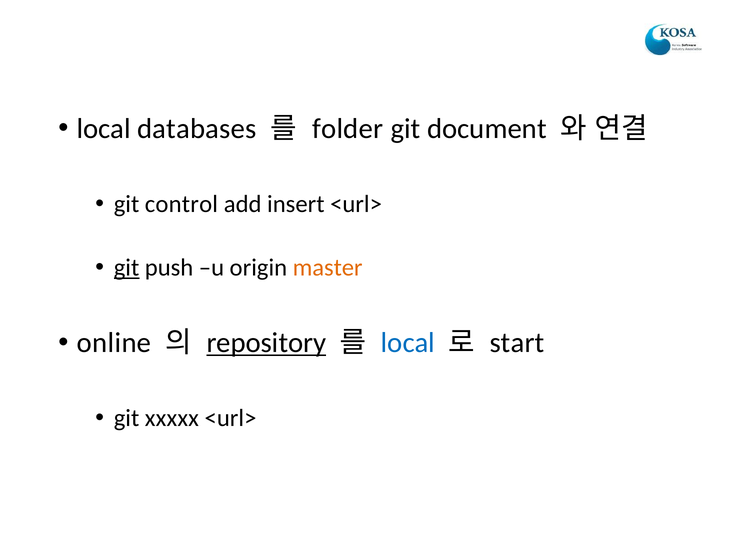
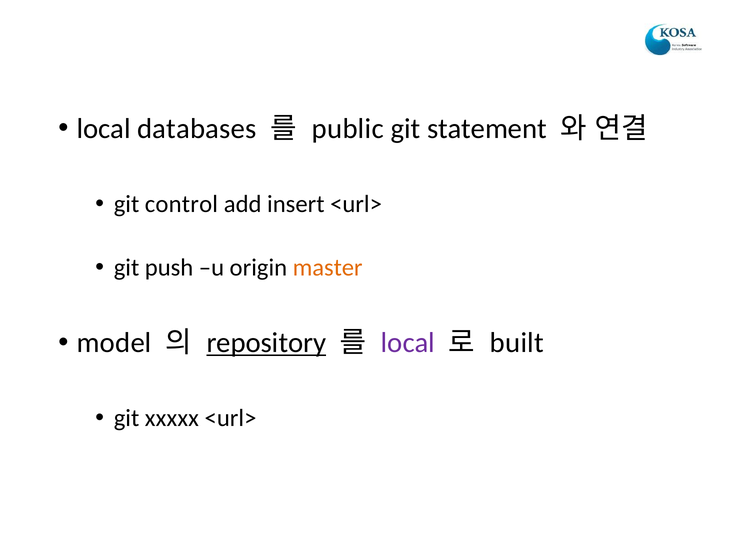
folder: folder -> public (348, 129)
document: document -> statement (487, 129)
git underline: present -> none (127, 268)
online: online -> model (114, 343)
local colour: blue -> purple (408, 343)
start: start -> built (517, 343)
